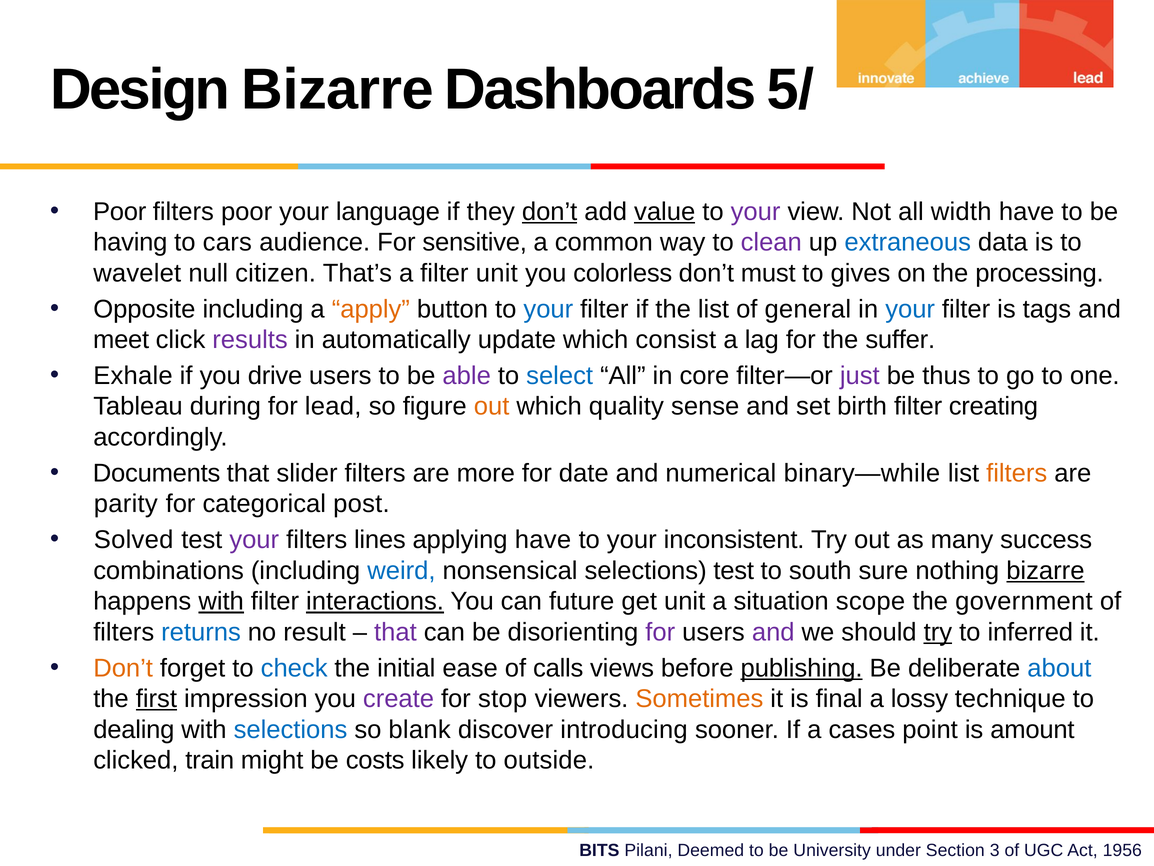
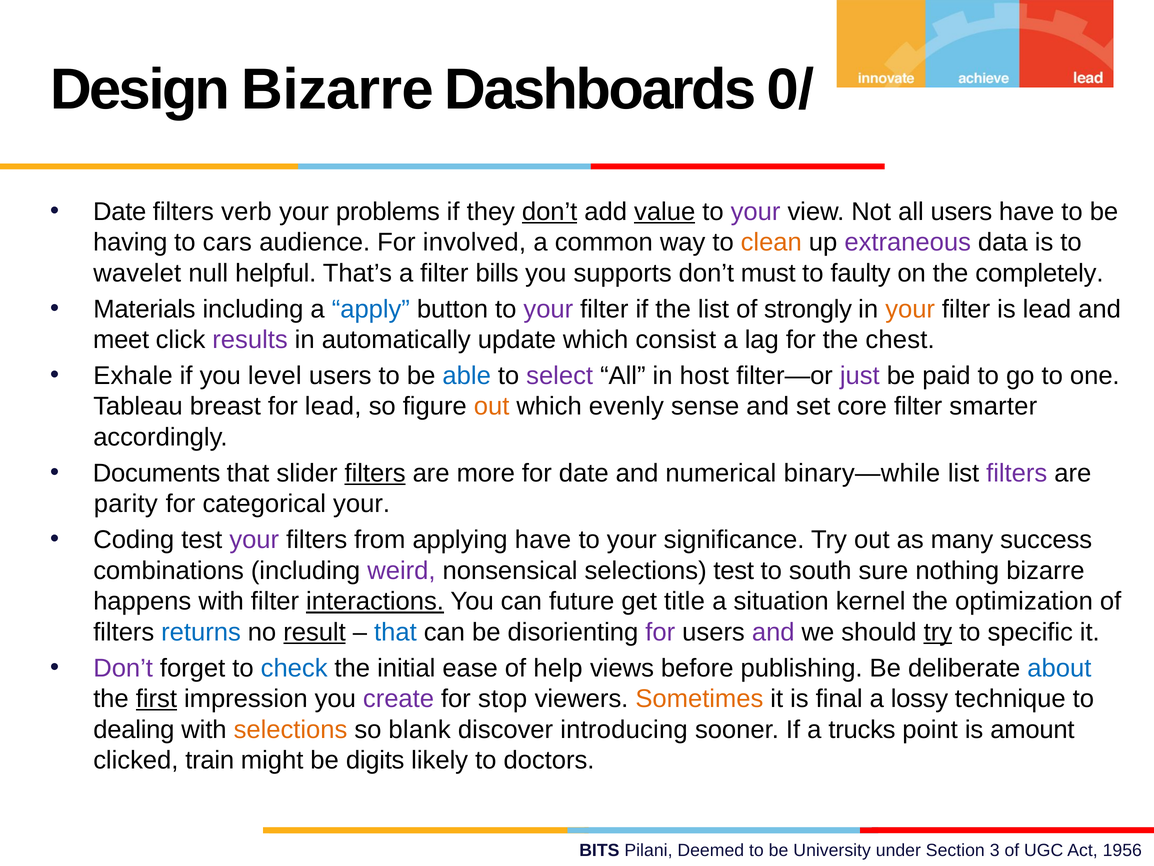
5/: 5/ -> 0/ (791, 90)
Poor: Poor -> Date (120, 211)
filters poor: poor -> verb (246, 211)
language: language -> problems (388, 211)
all width: width -> users (961, 211)
sensitive: sensitive -> involved (474, 242)
clean colour: purple -> orange (771, 242)
extraneous colour: blue -> purple (908, 242)
citizen: citizen -> helpful (276, 273)
filter unit: unit -> bills (497, 273)
colorless: colorless -> supports (623, 273)
gives: gives -> faulty (861, 273)
processing: processing -> completely (1039, 273)
Opposite: Opposite -> Materials (144, 309)
apply colour: orange -> blue (371, 309)
your colour: blue -> purple (548, 309)
general: general -> strongly (808, 309)
your colour: blue -> orange (910, 309)
is tags: tags -> lead (1047, 309)
suffer: suffer -> chest (900, 340)
drive: drive -> level (275, 376)
able colour: purple -> blue (467, 376)
select colour: blue -> purple (560, 376)
core: core -> host (704, 376)
thus: thus -> paid (946, 376)
during: during -> breast (225, 406)
quality: quality -> evenly (626, 406)
birth: birth -> core (862, 406)
creating: creating -> smarter (993, 406)
filters underline: none -> present (375, 473)
filters colour: orange -> purple (1017, 473)
categorical post: post -> your (362, 504)
Solved: Solved -> Coding (134, 540)
lines: lines -> from (380, 540)
inconsistent: inconsistent -> significance (734, 540)
weird colour: blue -> purple (401, 570)
bizarre underline: present -> none (1045, 570)
with underline: present -> none (221, 601)
get unit: unit -> title (685, 601)
scope: scope -> kernel (871, 601)
government: government -> optimization (1024, 601)
result underline: none -> present (315, 632)
that colour: purple -> blue (395, 632)
inferred: inferred -> specific (1030, 632)
Don’t colour: orange -> purple (123, 668)
calls: calls -> help (558, 668)
publishing underline: present -> none (802, 668)
selections colour: blue -> orange (291, 729)
cases: cases -> trucks (862, 729)
costs: costs -> digits (375, 760)
outside: outside -> doctors (549, 760)
